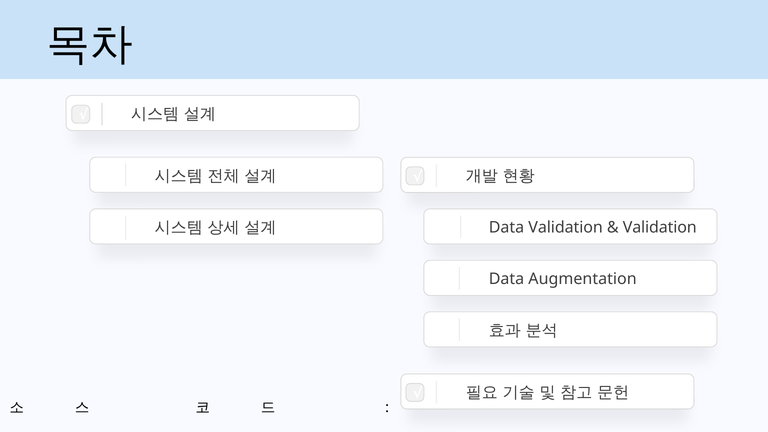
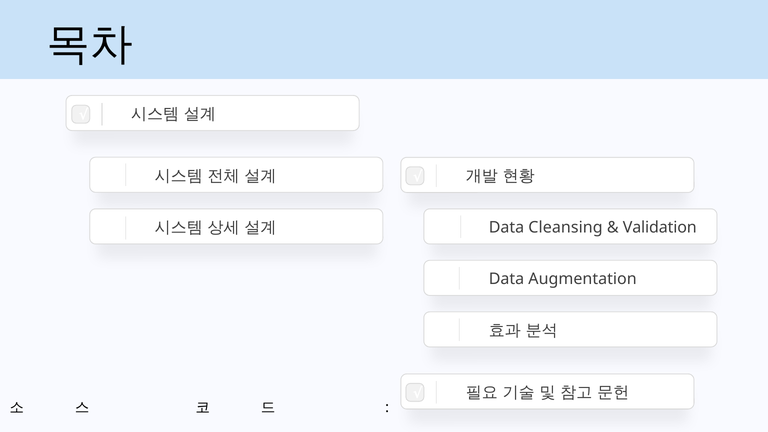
Data Validation: Validation -> Cleansing (566, 228)
